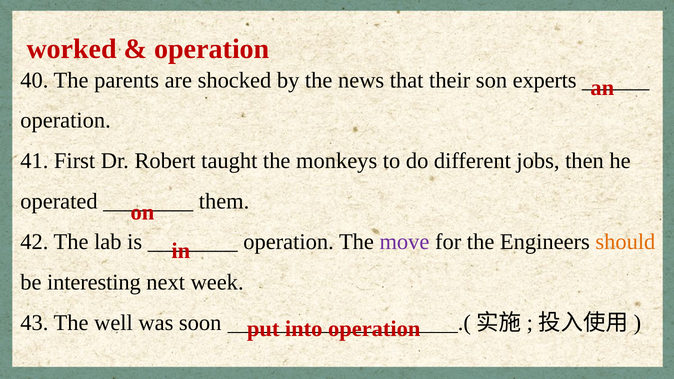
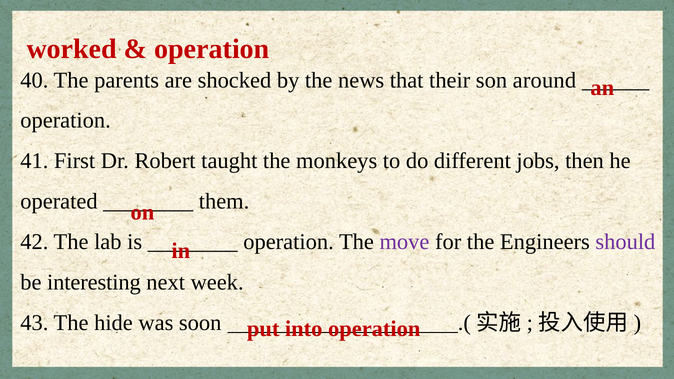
experts: experts -> around (544, 80)
should colour: orange -> purple (625, 242)
well: well -> hide (113, 323)
